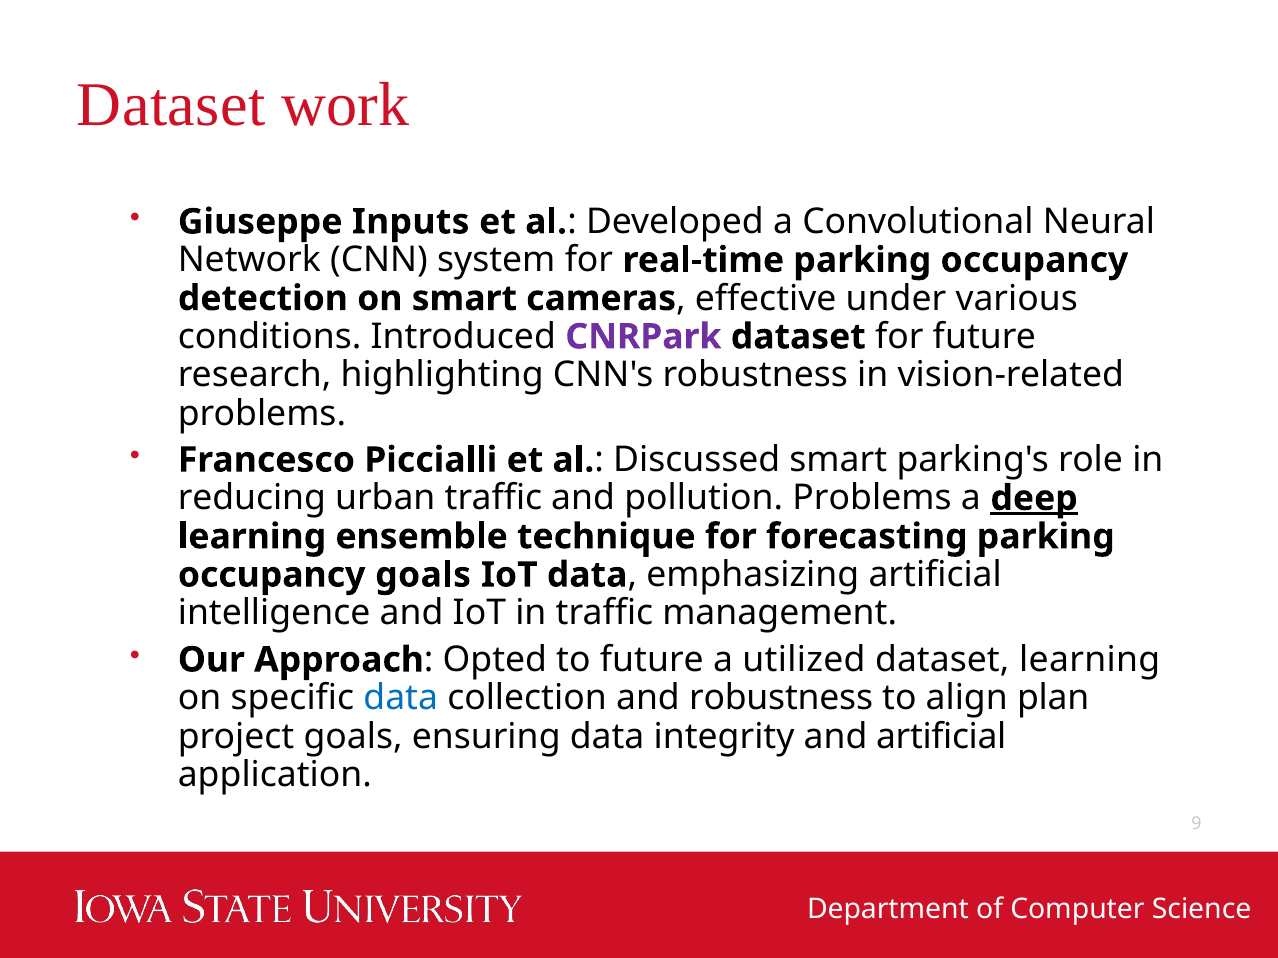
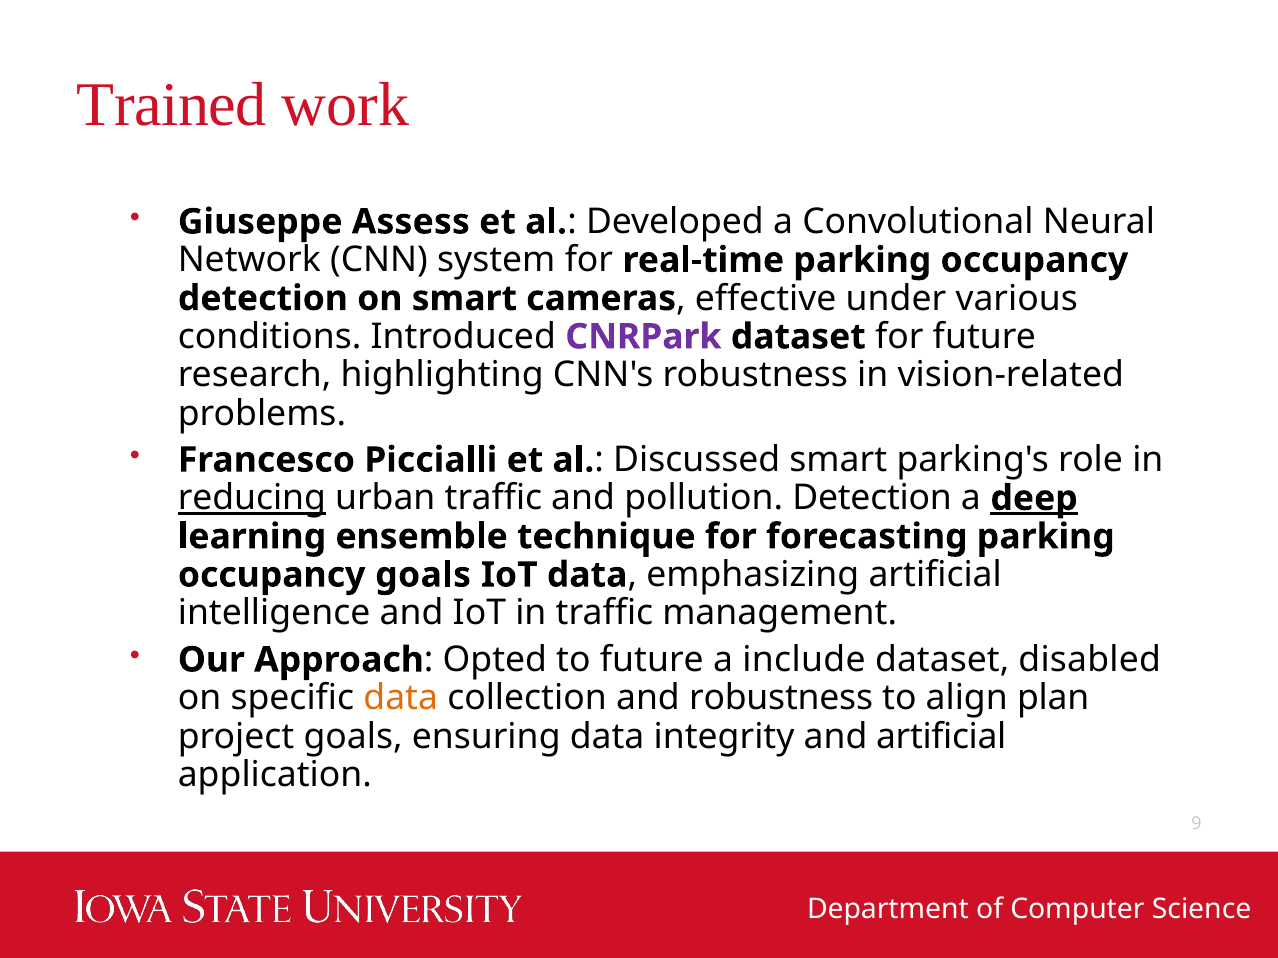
Dataset: Dataset -> Trained (172, 105)
Inputs: Inputs -> Assess (411, 222)
reducing underline: none -> present (252, 499)
pollution Problems: Problems -> Detection (872, 499)
utilized: utilized -> include (804, 660)
dataset learning: learning -> disabled (1090, 660)
data colour: blue -> orange (401, 698)
